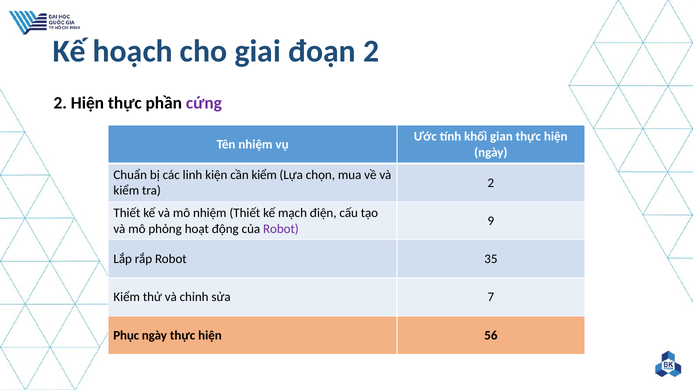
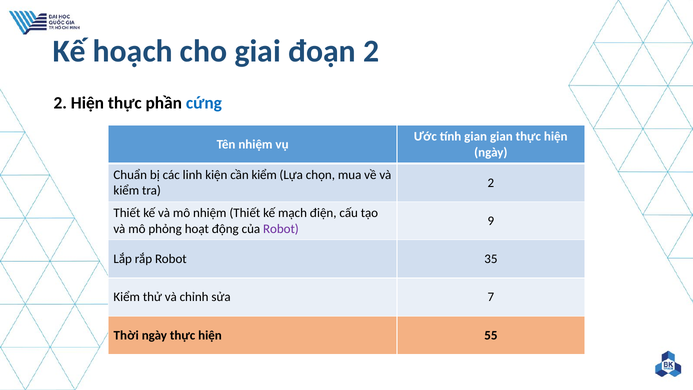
cứng colour: purple -> blue (204, 103)
tính khối: khối -> gian (476, 137)
Phục: Phục -> Thời (126, 335)
56: 56 -> 55 (491, 335)
